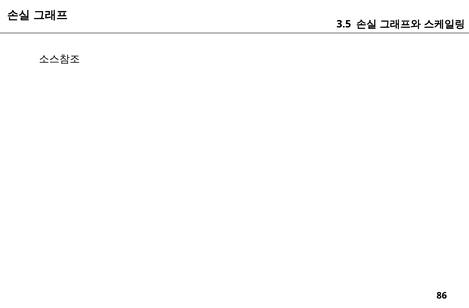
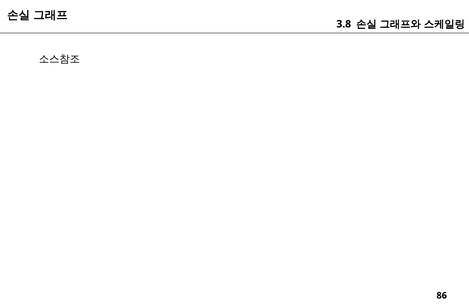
3.5: 3.5 -> 3.8 (344, 24)
